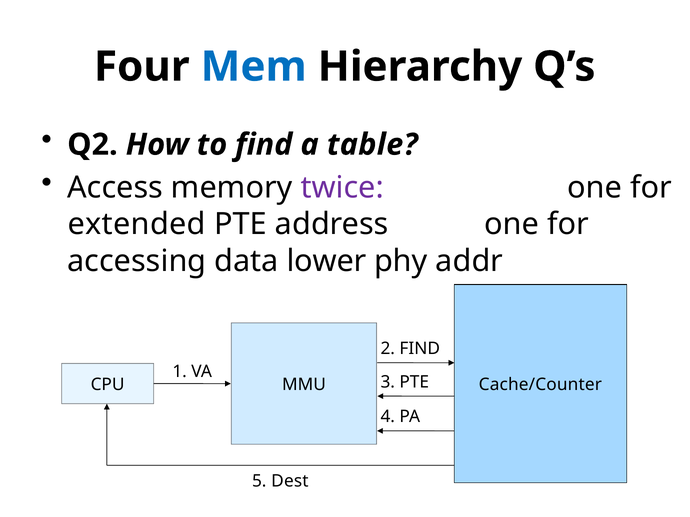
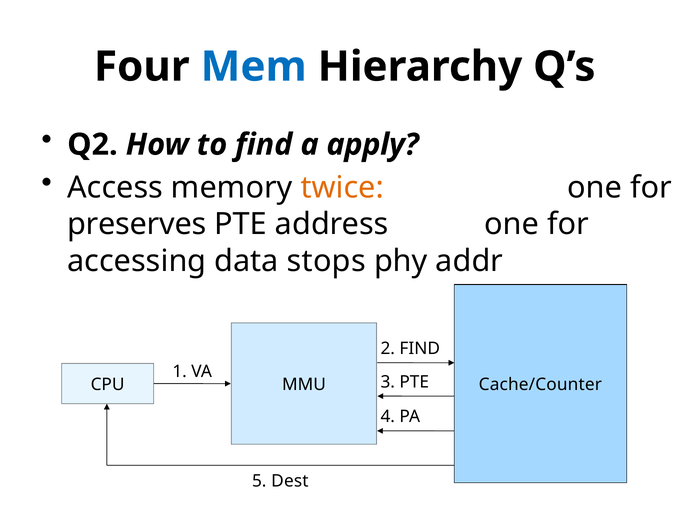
table: table -> apply (373, 145)
twice colour: purple -> orange (342, 188)
extended: extended -> preserves (137, 225)
lower: lower -> stops (326, 261)
